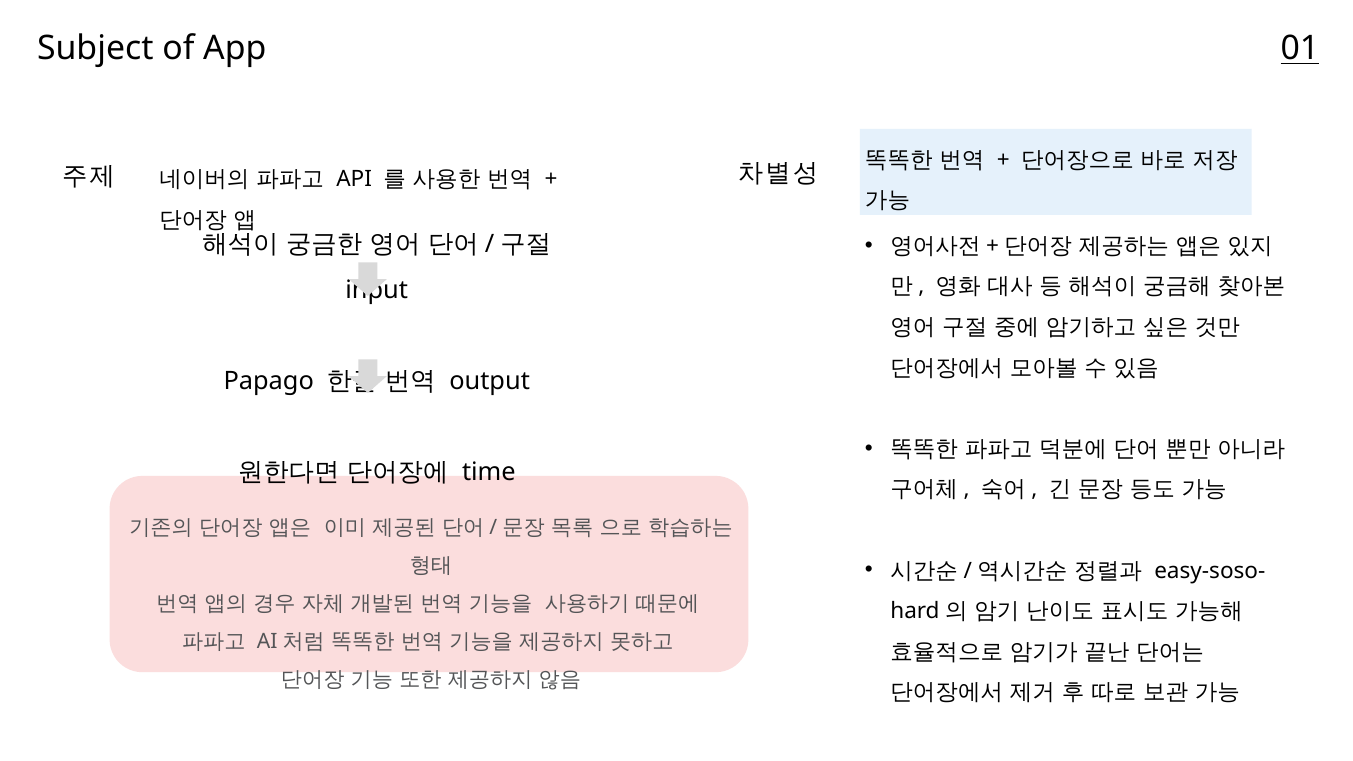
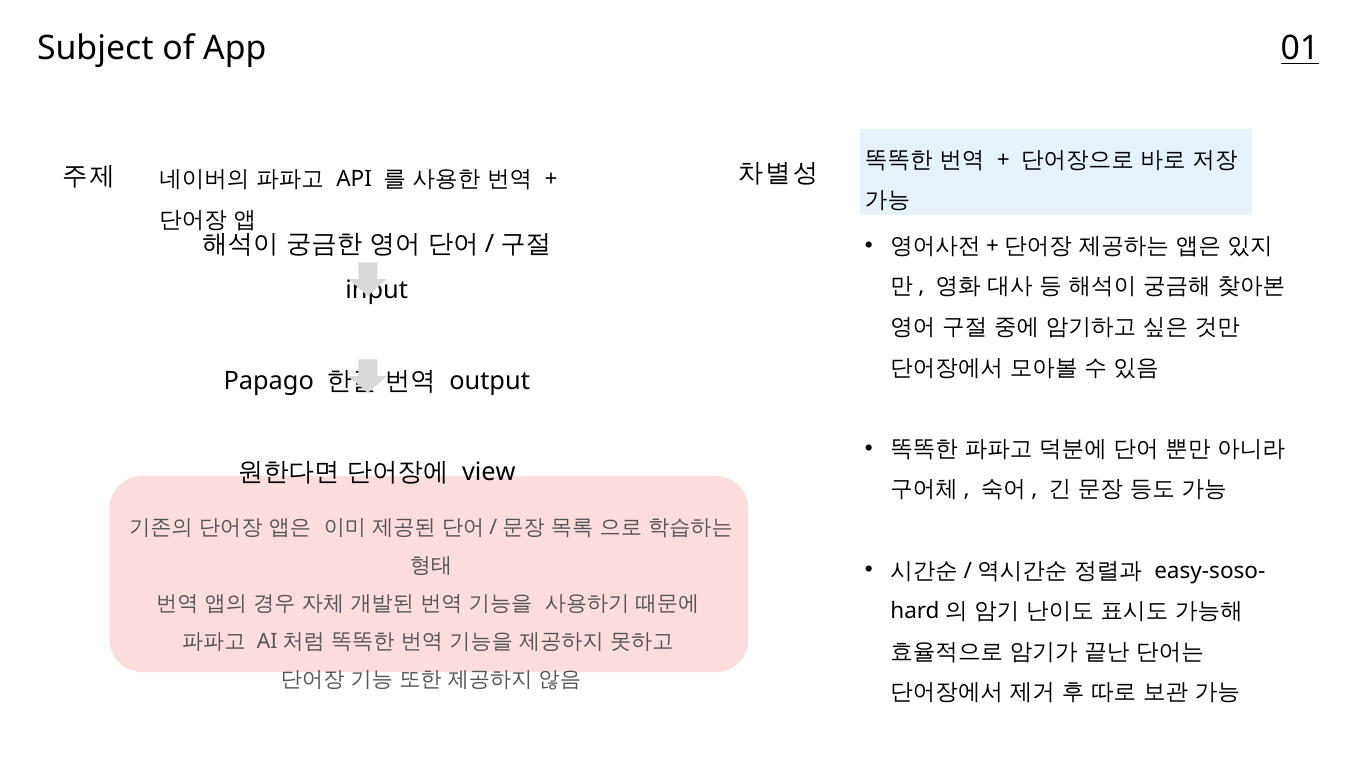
time: time -> view (489, 473)
